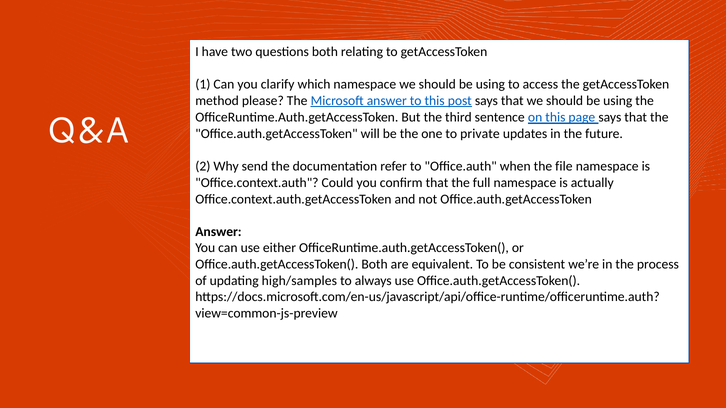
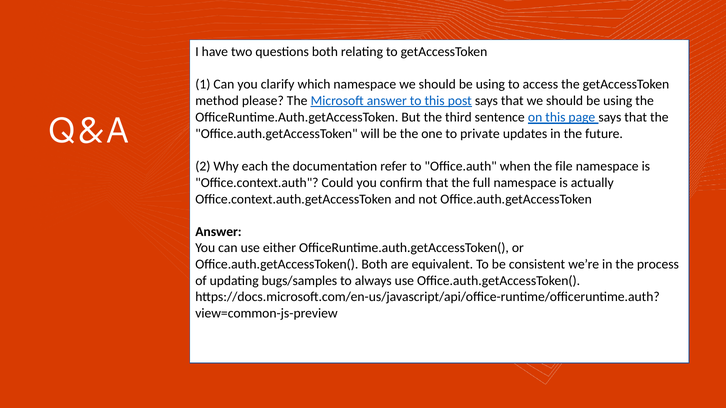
send: send -> each (255, 167)
high/samples: high/samples -> bugs/samples (299, 281)
